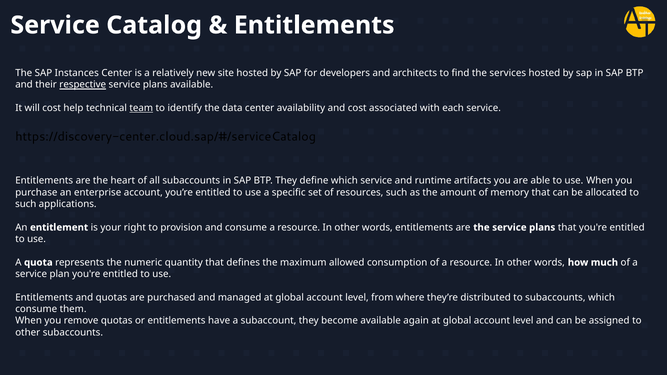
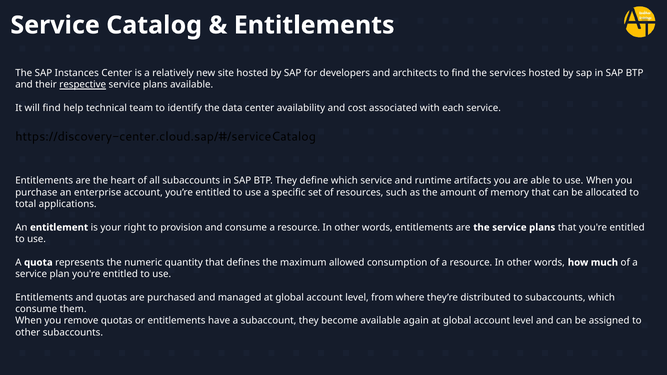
will cost: cost -> find (52, 108)
team underline: present -> none (141, 108)
such: such -> total (26, 204)
